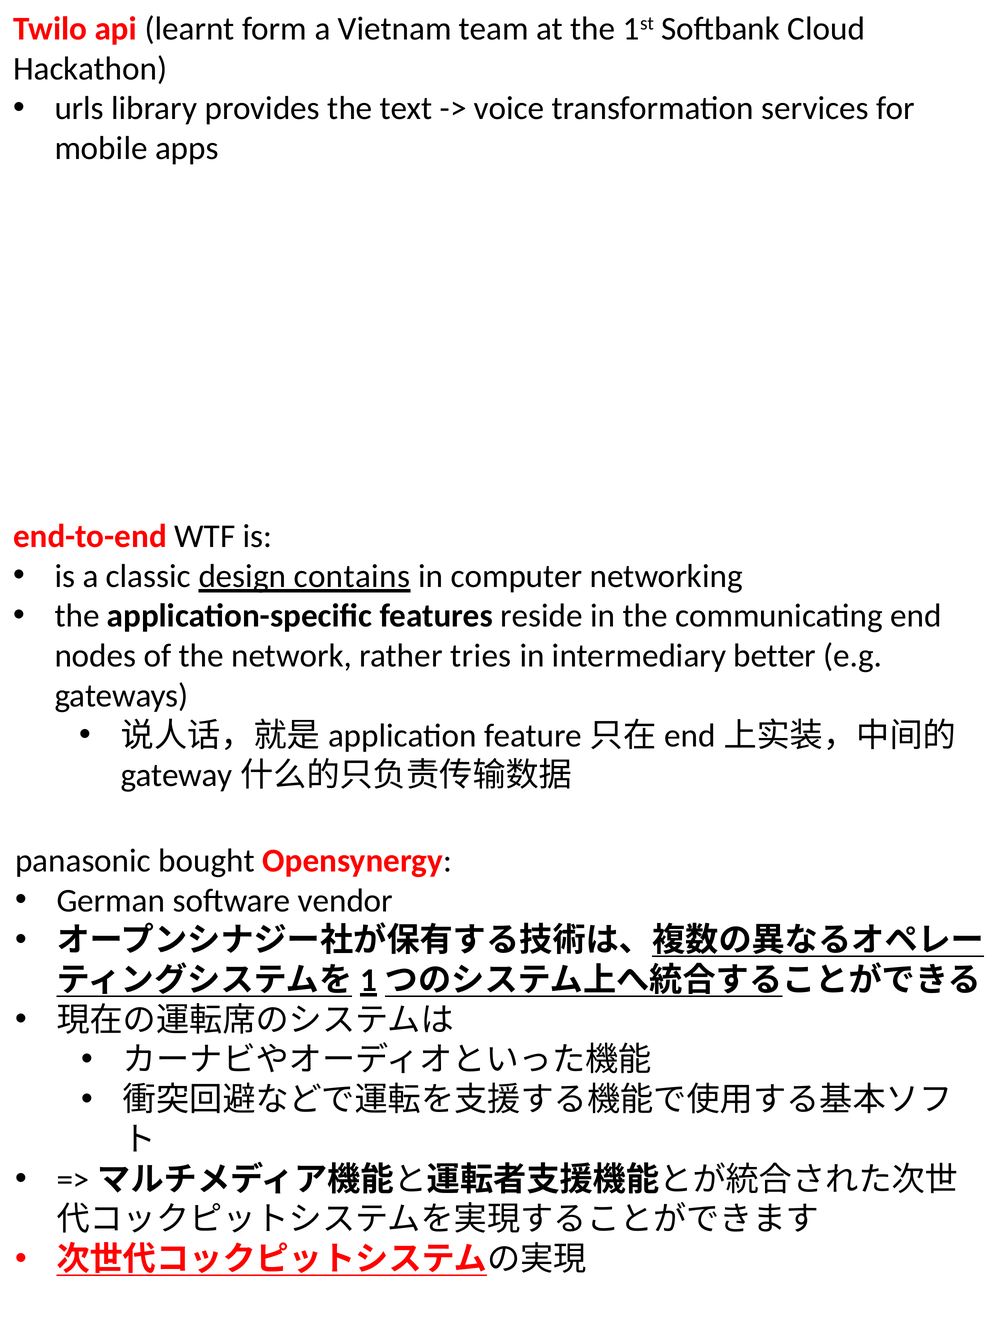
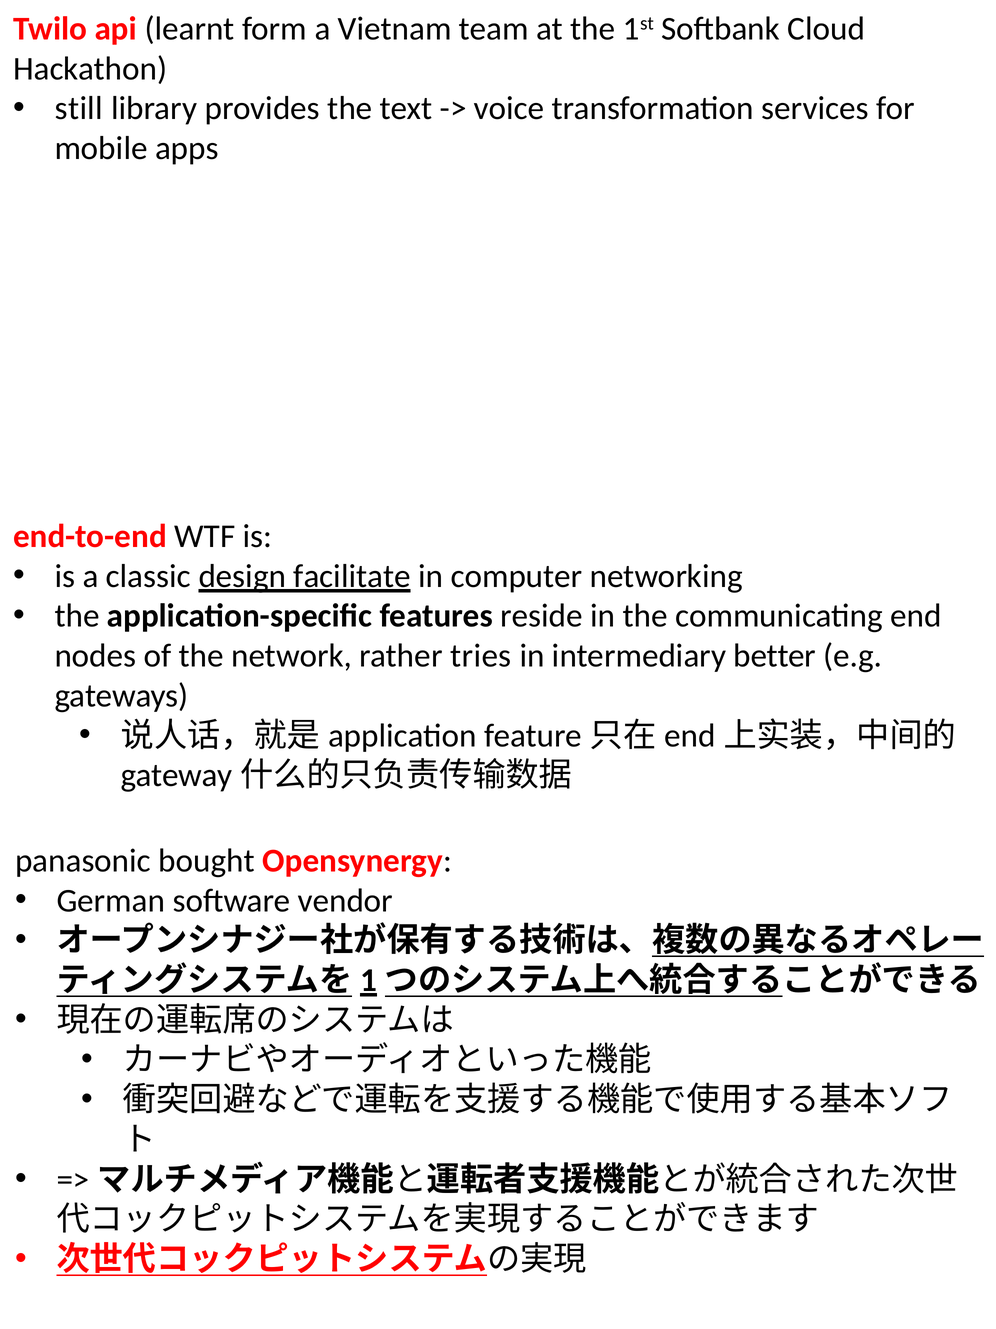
urls: urls -> still (79, 108)
contains: contains -> facilitate (352, 576)
